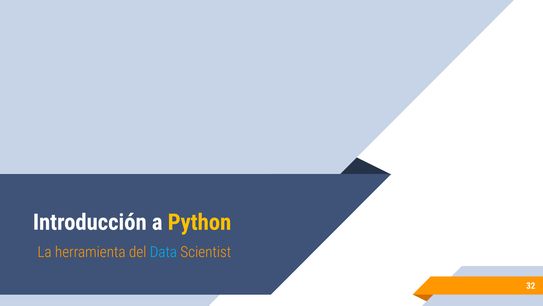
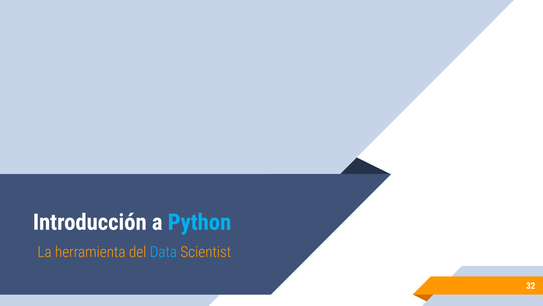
Python colour: yellow -> light blue (199, 222)
